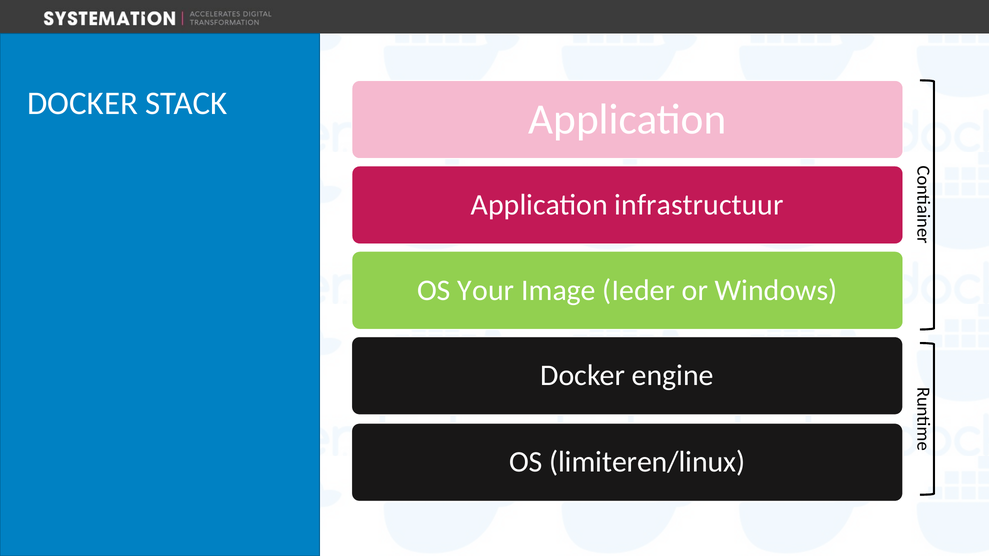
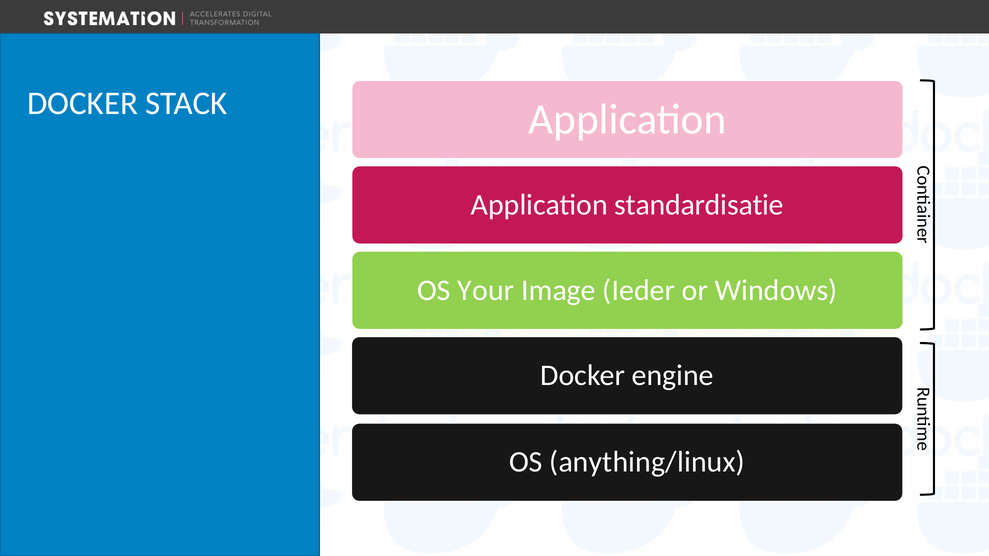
infrastructuur: infrastructuur -> standardisatie (699, 205)
limiteren/linux: limiteren/linux -> anything/linux (647, 462)
